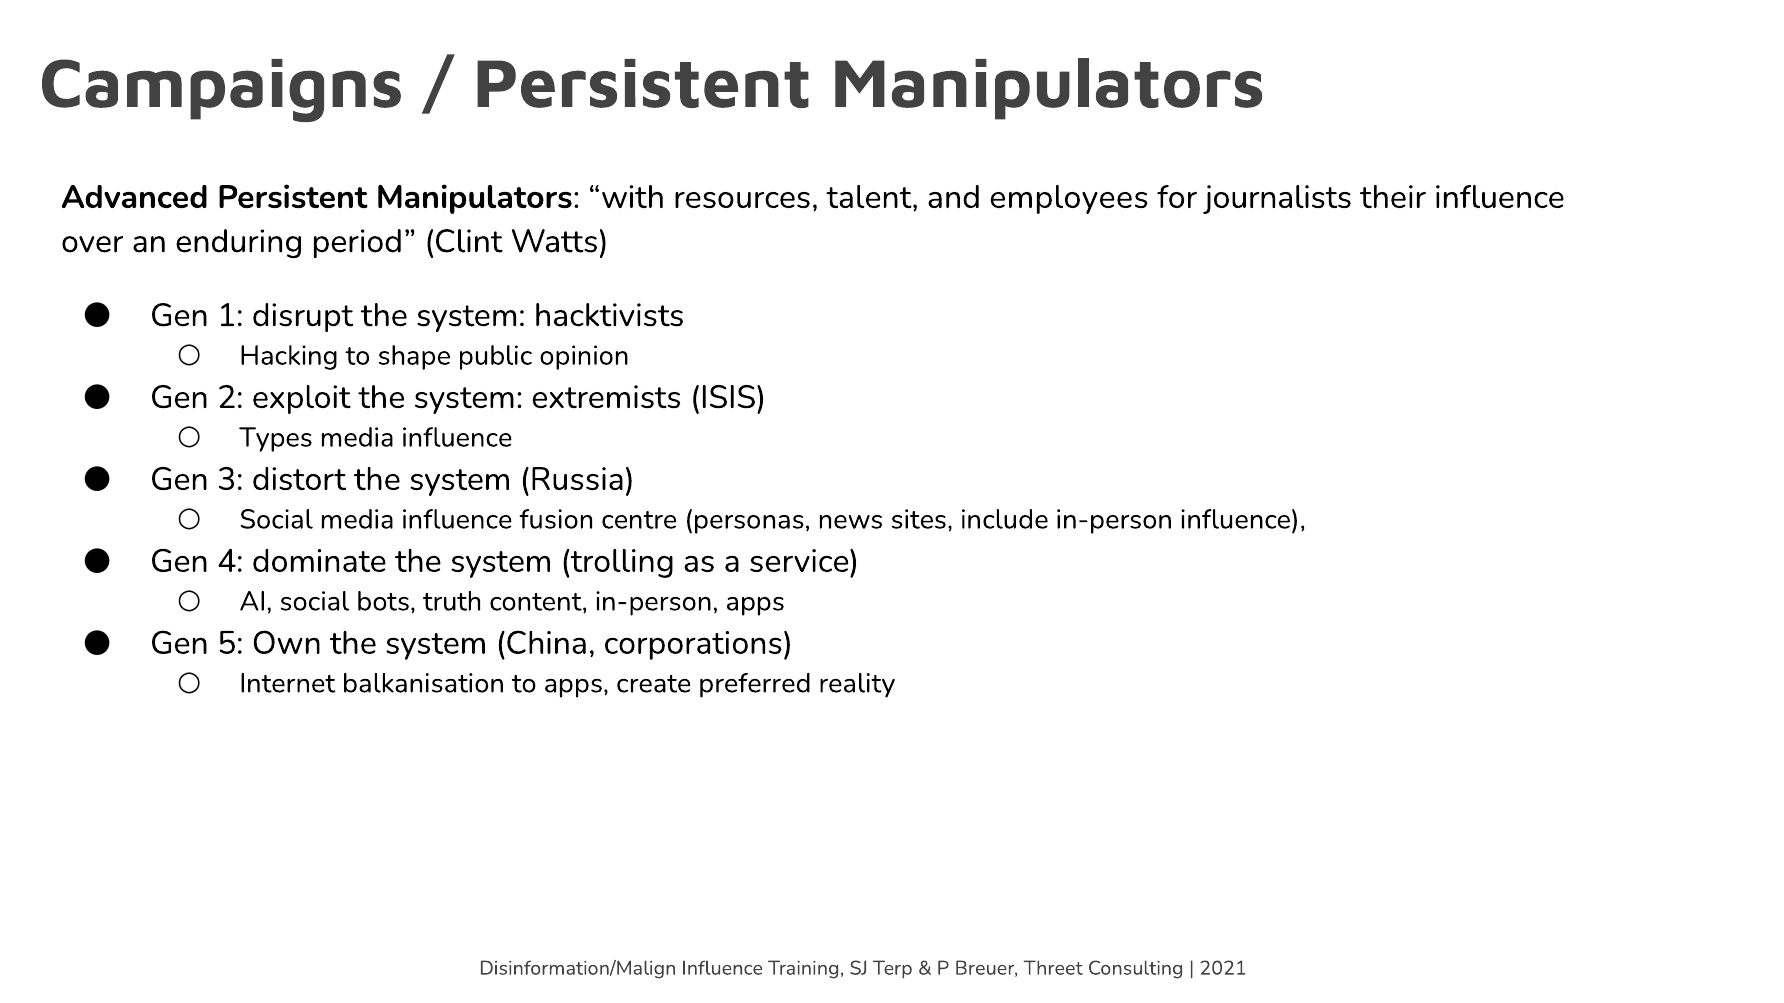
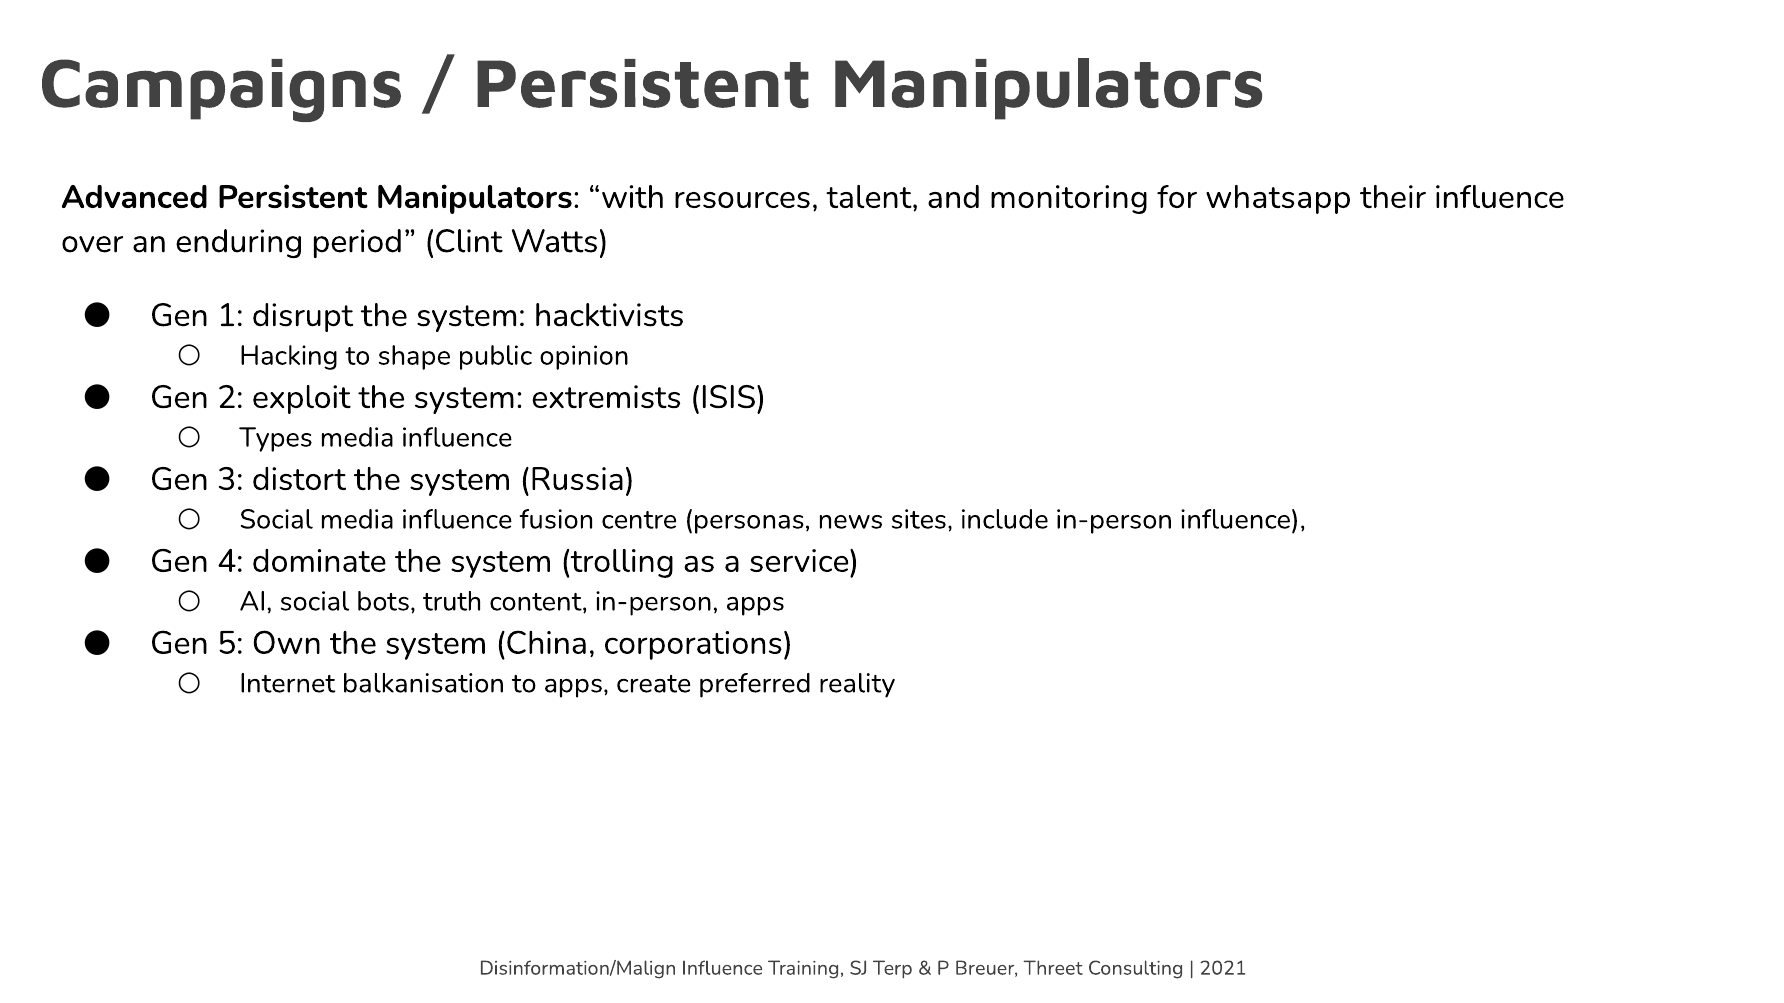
employees: employees -> monitoring (1069, 197)
journalists: journalists -> whatsapp (1278, 197)
